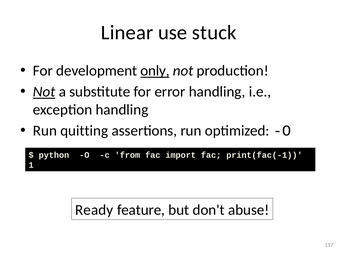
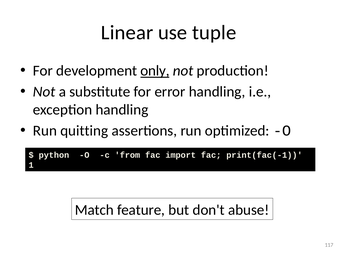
stuck: stuck -> tuple (214, 33)
Not underline: present -> none (44, 92)
Ready: Ready -> Match (94, 210)
